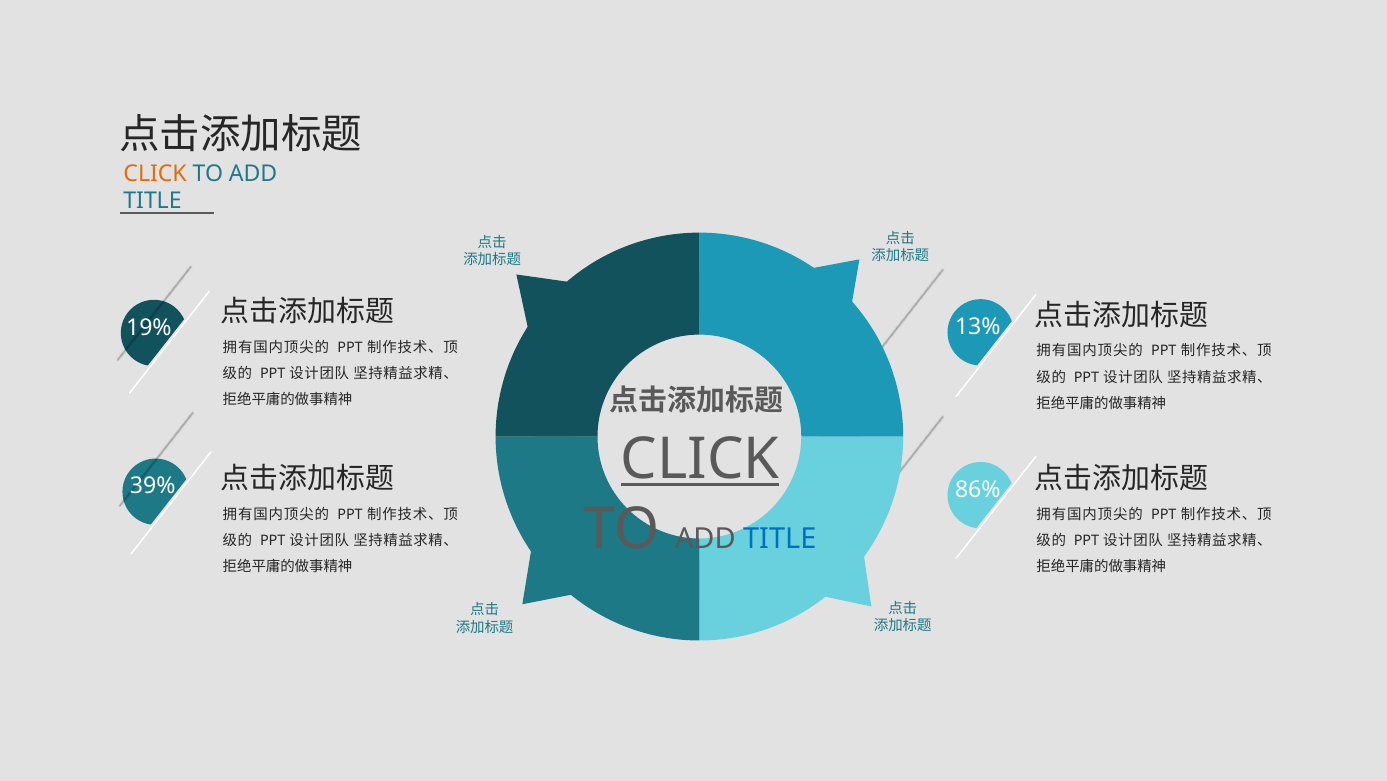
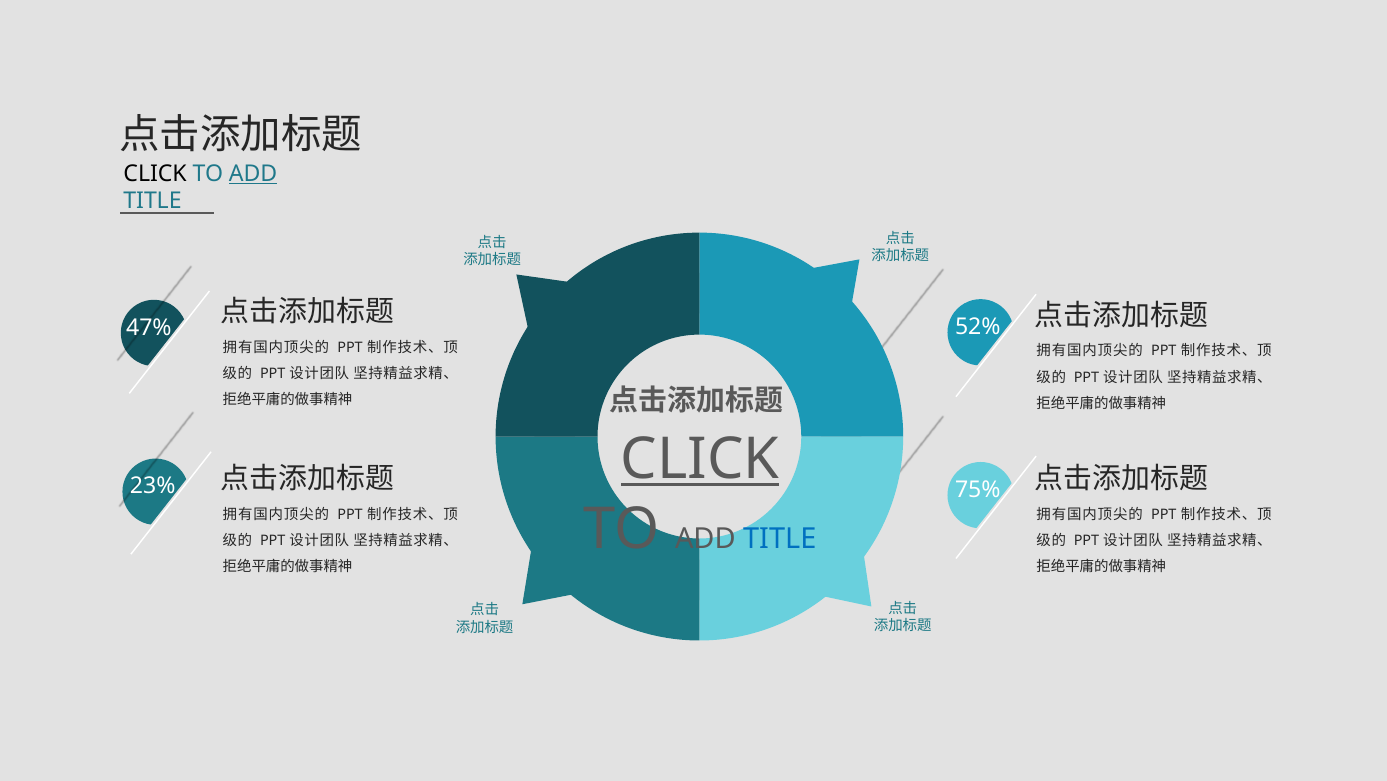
CLICK colour: orange -> black (155, 173)
ADD underline: none -> present (253, 173)
13%: 13% -> 52% (978, 326)
19%: 19% -> 47% (149, 328)
86%: 86% -> 75% (978, 489)
39%: 39% -> 23% (153, 485)
